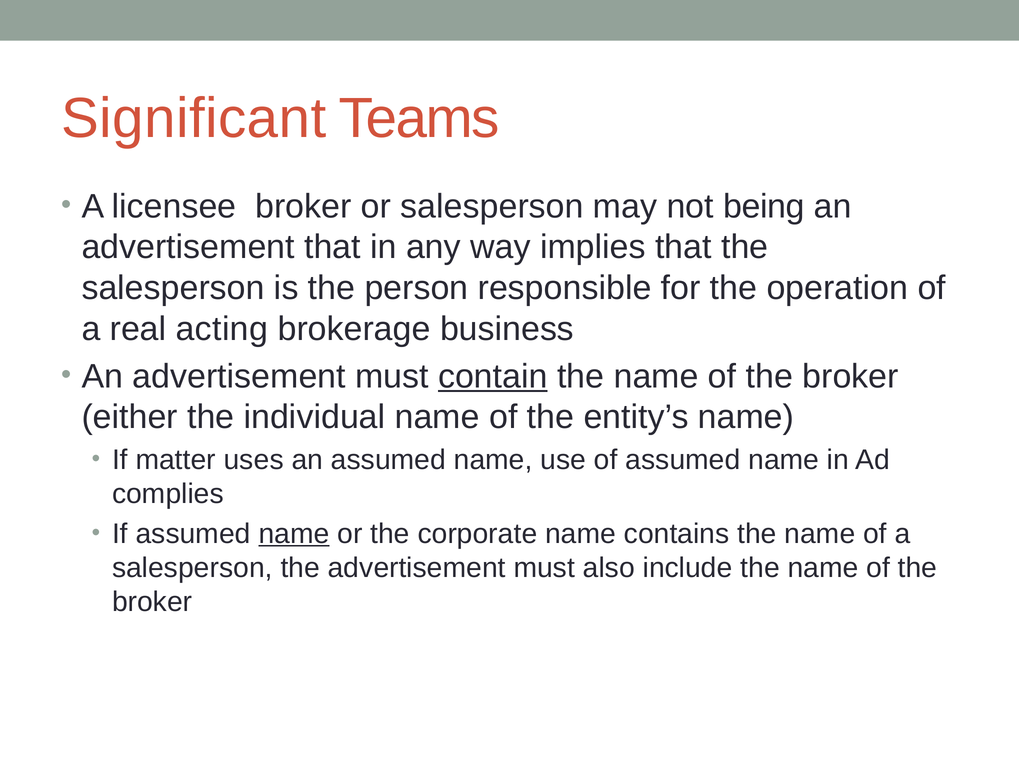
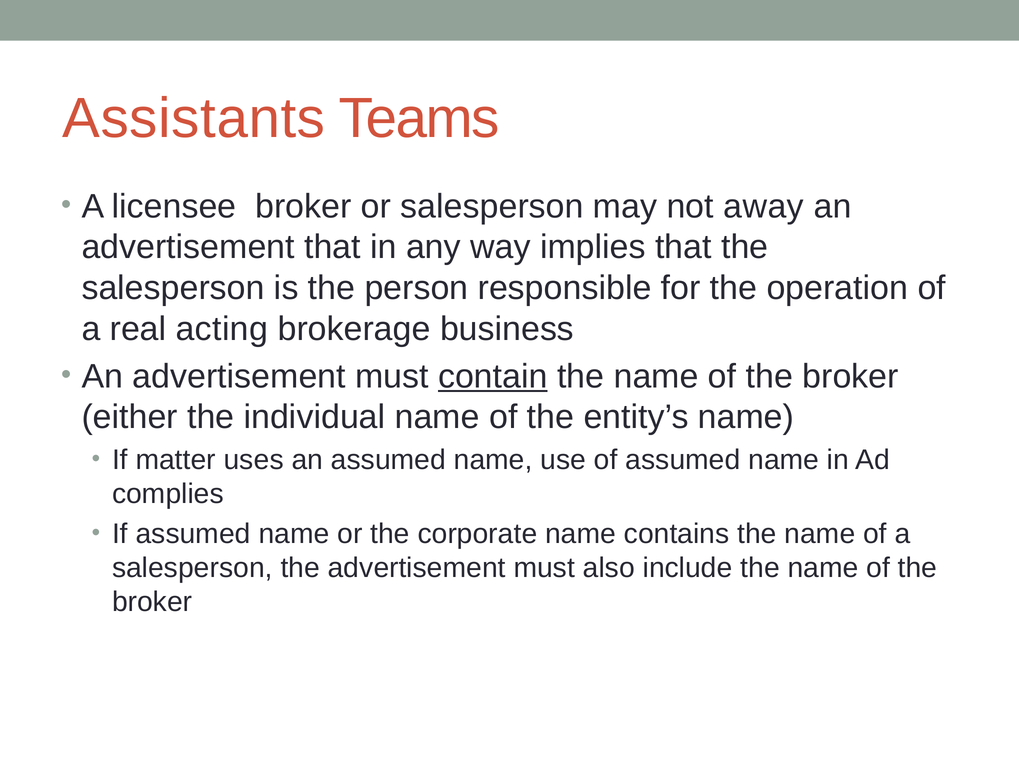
Significant: Significant -> Assistants (194, 119)
being: being -> away (764, 206)
name underline: present -> none (294, 533)
